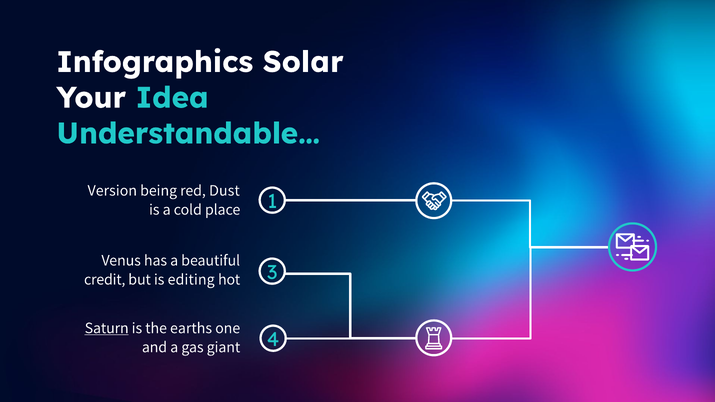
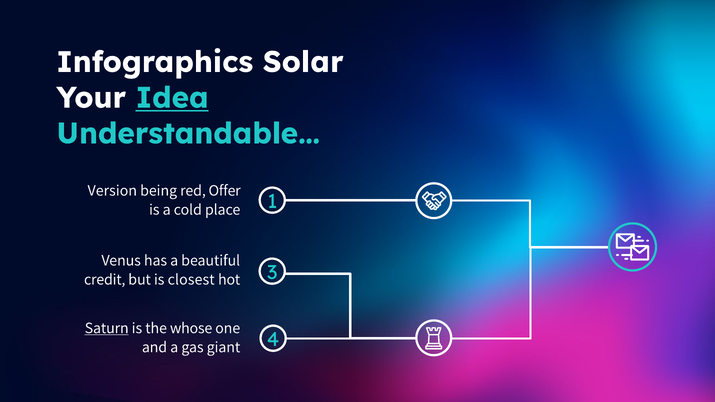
Idea underline: none -> present (172, 98)
Dust: Dust -> Offer (225, 190)
editing: editing -> closest (191, 279)
earths: earths -> whose (191, 328)
